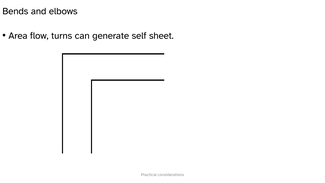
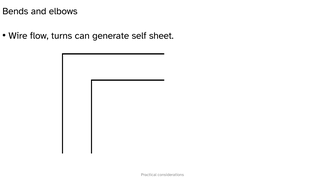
Area: Area -> Wire (18, 36)
